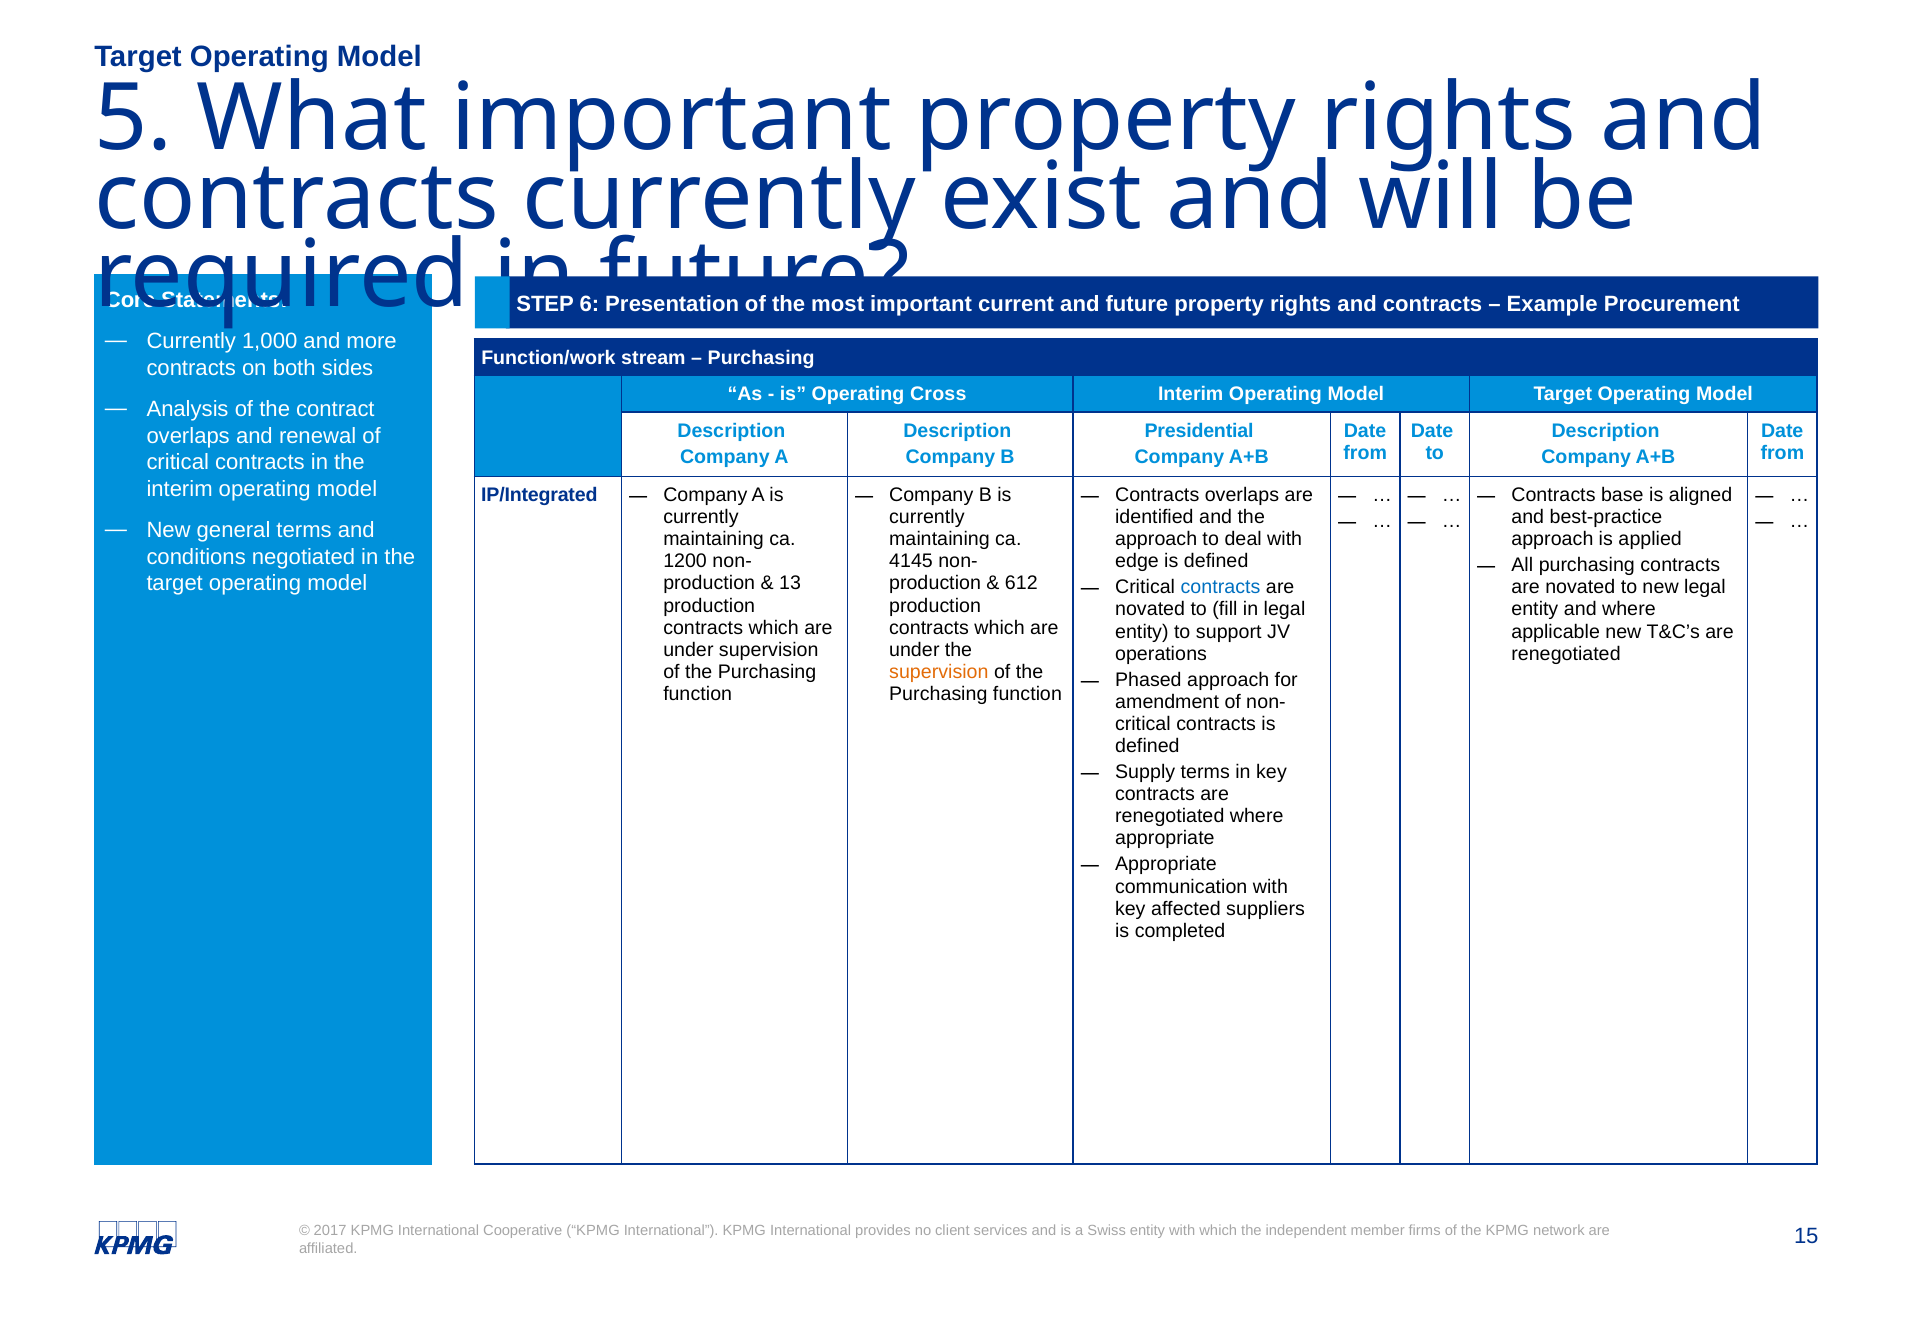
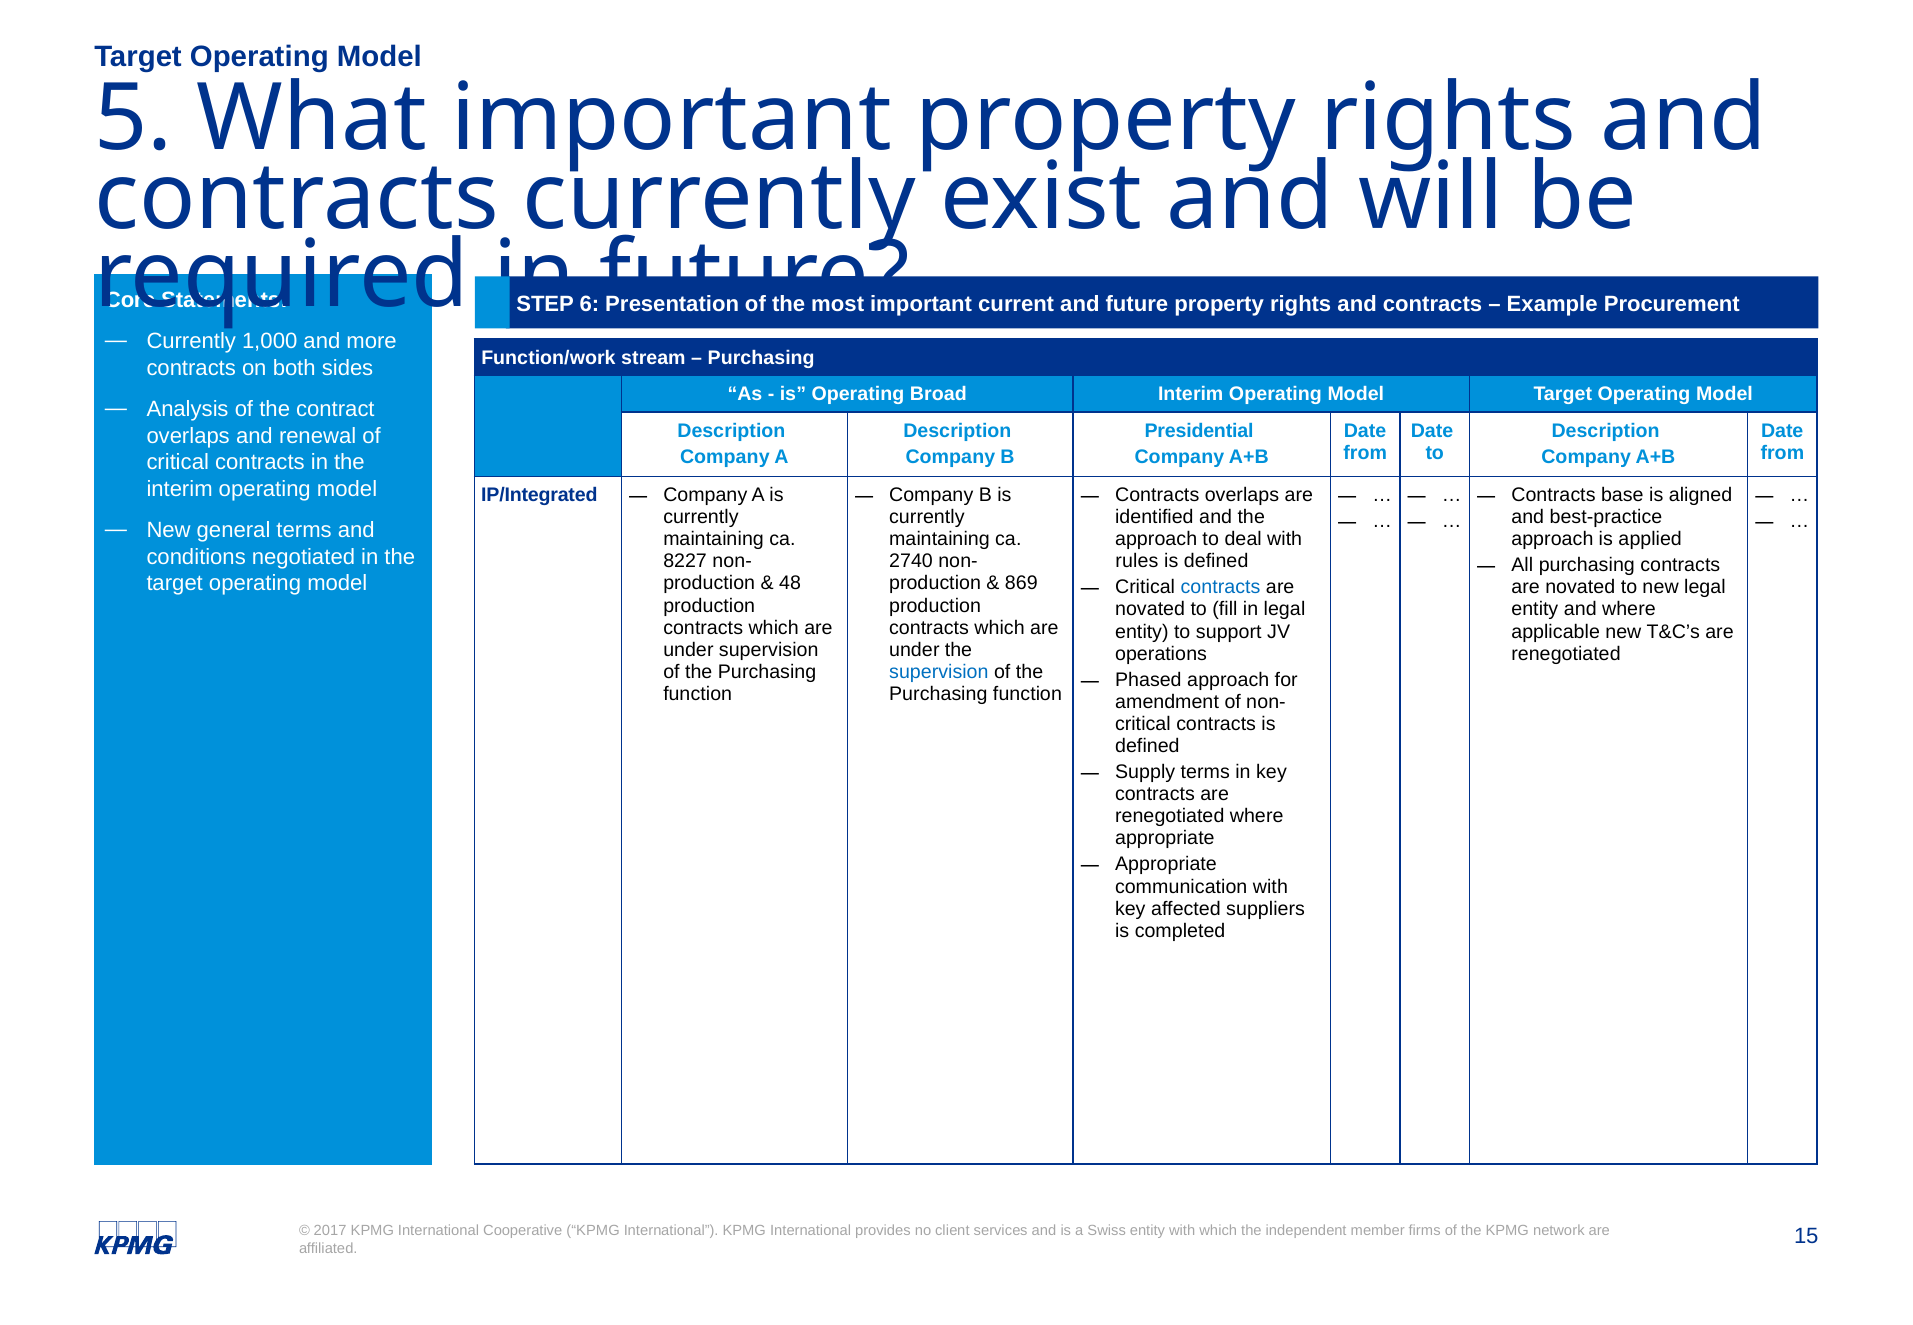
Cross: Cross -> Broad (938, 394)
1200: 1200 -> 8227 (685, 561)
4145: 4145 -> 2740 (911, 561)
edge: edge -> rules (1137, 561)
13: 13 -> 48 (790, 583)
612: 612 -> 869 (1021, 583)
supervision colour: orange -> blue (939, 672)
